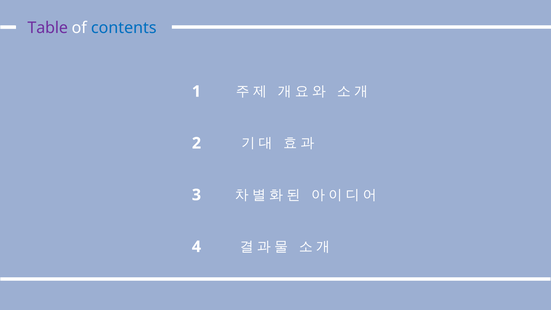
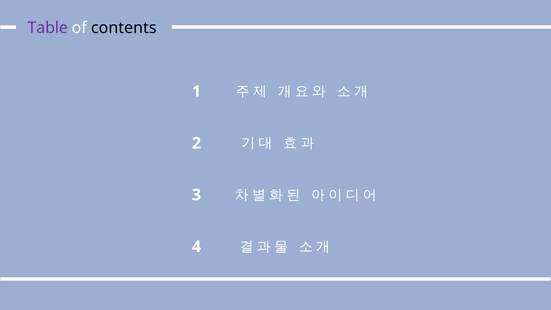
contents colour: blue -> black (124, 28)
